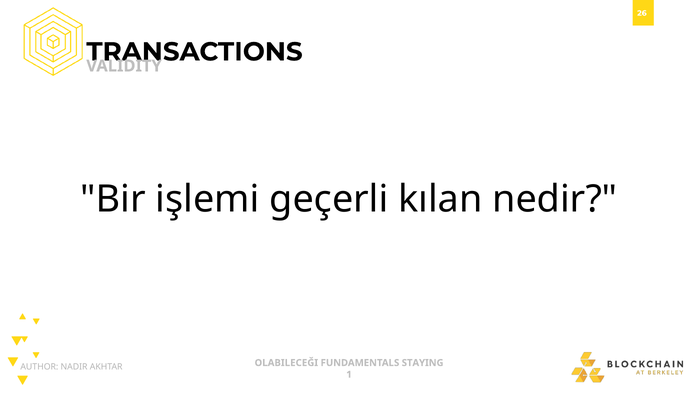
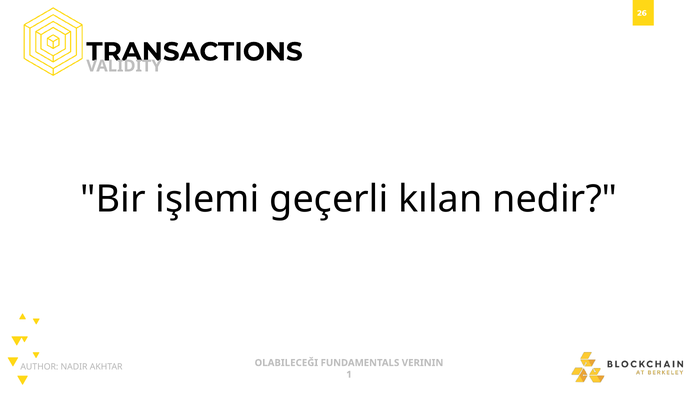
STAYING: STAYING -> VERININ (423, 363)
